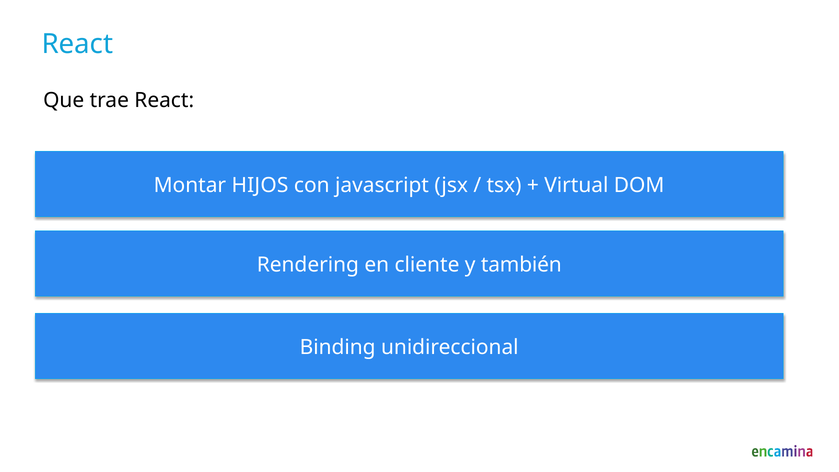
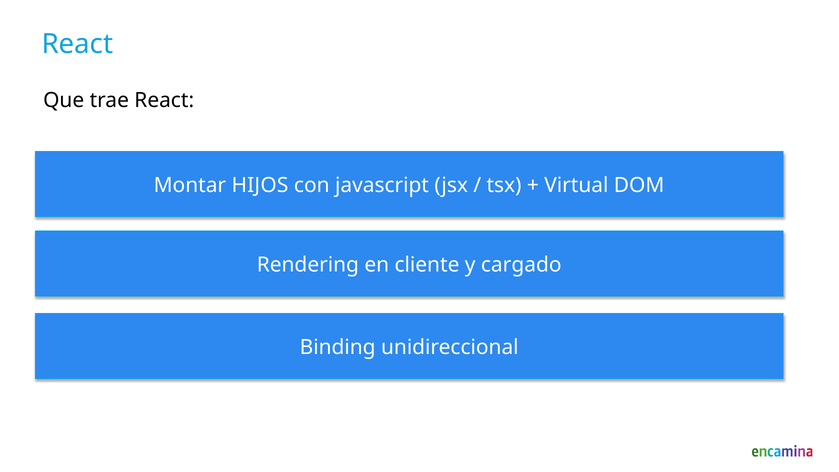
también: también -> cargado (521, 265)
